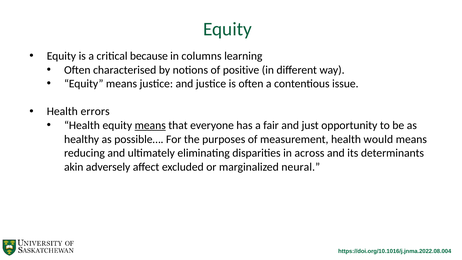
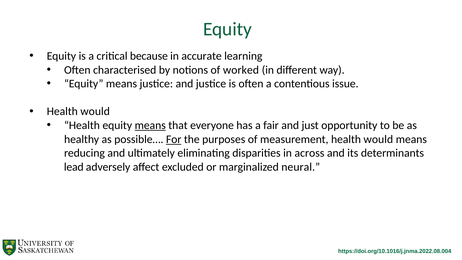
columns: columns -> accurate (202, 56)
positive: positive -> worked (241, 70)
errors: errors -> would (95, 111)
For underline: none -> present (174, 139)
akin: akin -> lead (74, 167)
